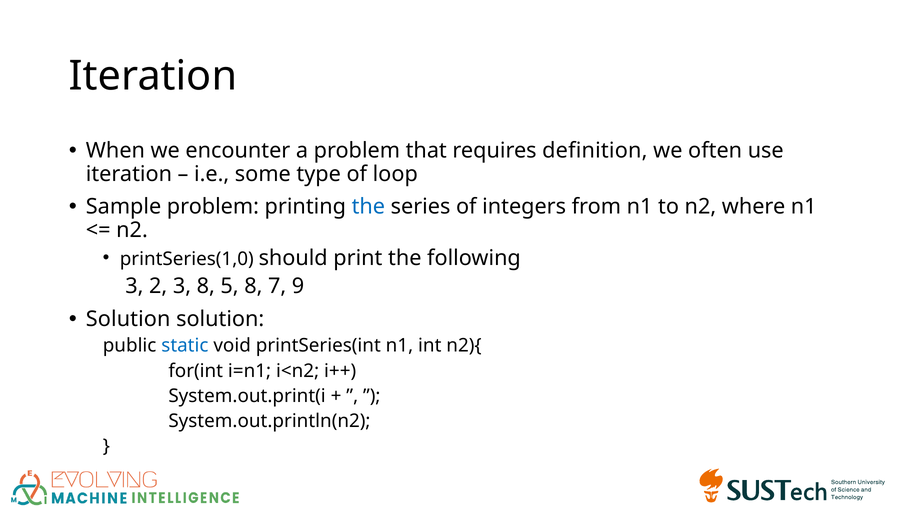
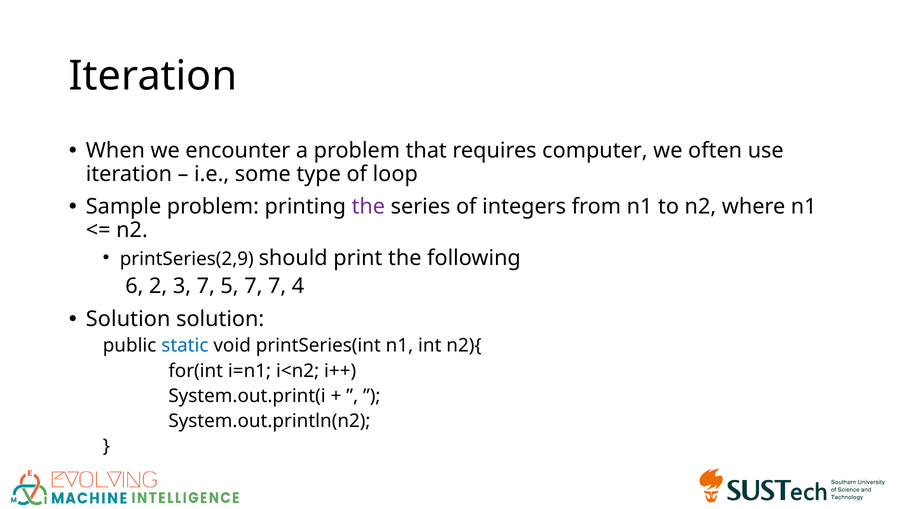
definition: definition -> computer (595, 150)
the colour: blue -> purple (368, 207)
printSeries(1,0: printSeries(1,0 -> printSeries(2,9 (187, 259)
3: 3 -> 6 (134, 286)
3 8: 8 -> 7 (206, 286)
5 8: 8 -> 7 (253, 286)
9: 9 -> 4 (298, 286)
